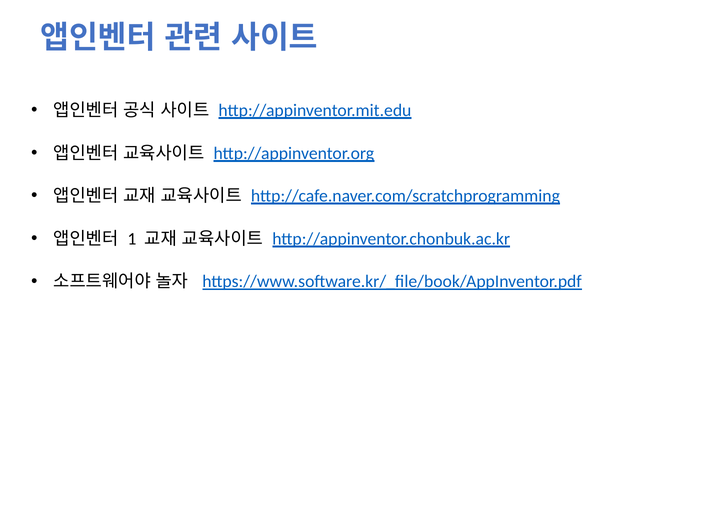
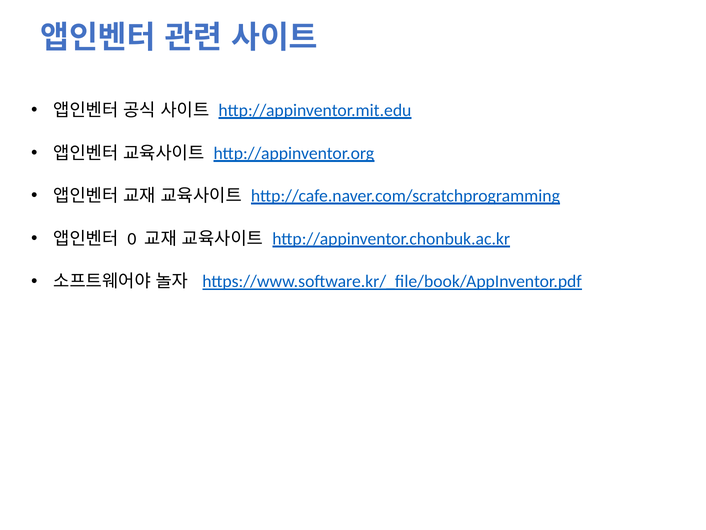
1: 1 -> 0 (132, 238)
